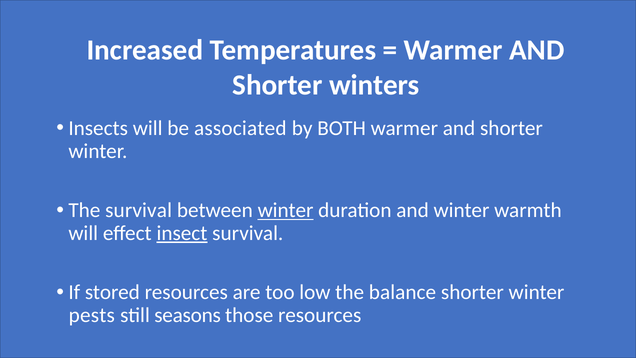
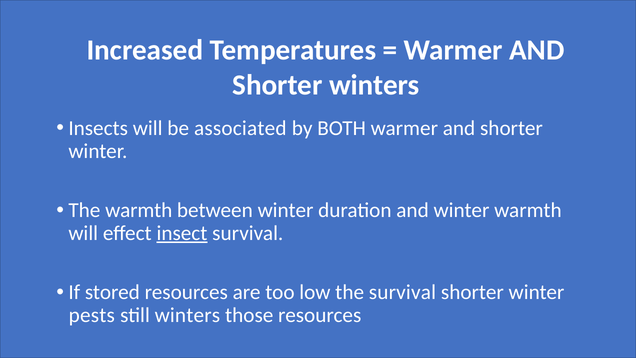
The survival: survival -> warmth (139, 210)
winter underline: present -> none (286, 210)
the balance: balance -> survival (402, 292)
still seasons: seasons -> winters (187, 315)
